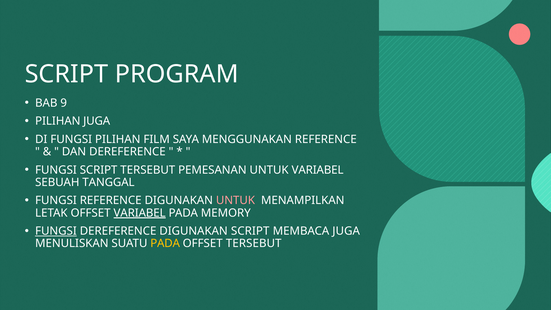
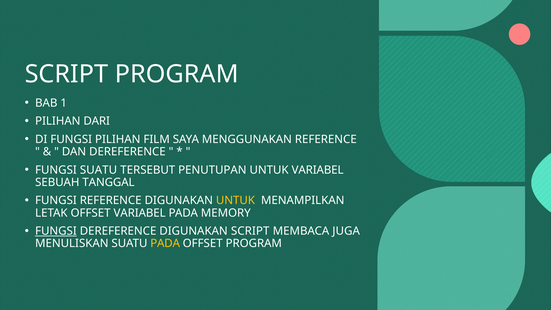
9: 9 -> 1 (64, 103)
PILIHAN JUGA: JUGA -> DARI (97, 121)
FUNGSI SCRIPT: SCRIPT -> SUATU (98, 170)
PEMESANAN: PEMESANAN -> PENUTUPAN (212, 170)
UNTUK colour: pink -> yellow (235, 200)
VARIABEL underline: present -> none (140, 213)
OFFSET TERSEBUT: TERSEBUT -> PROGRAM (254, 243)
